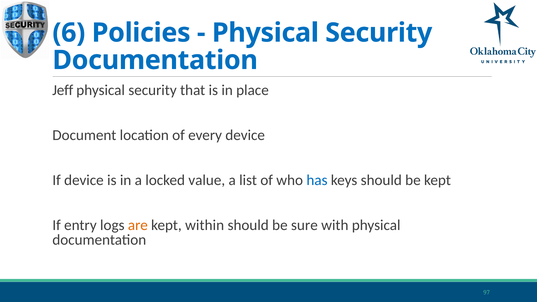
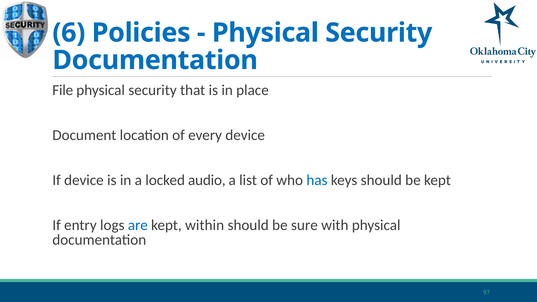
Jeff: Jeff -> File (63, 90)
value: value -> audio (207, 180)
are colour: orange -> blue (138, 225)
